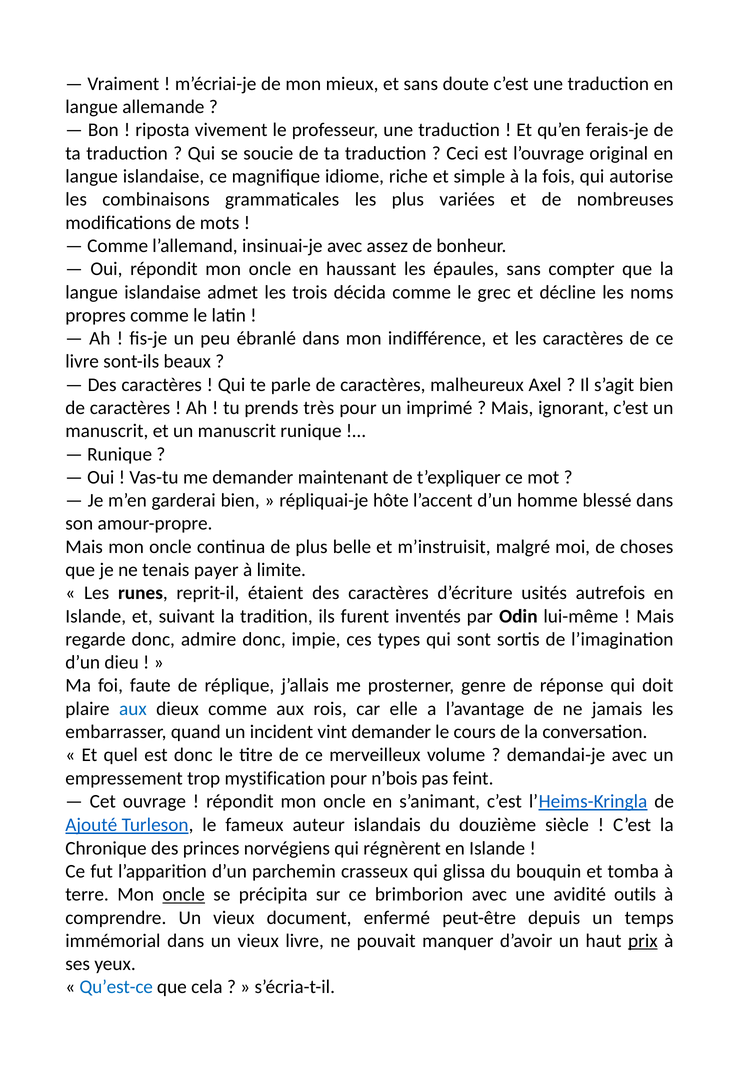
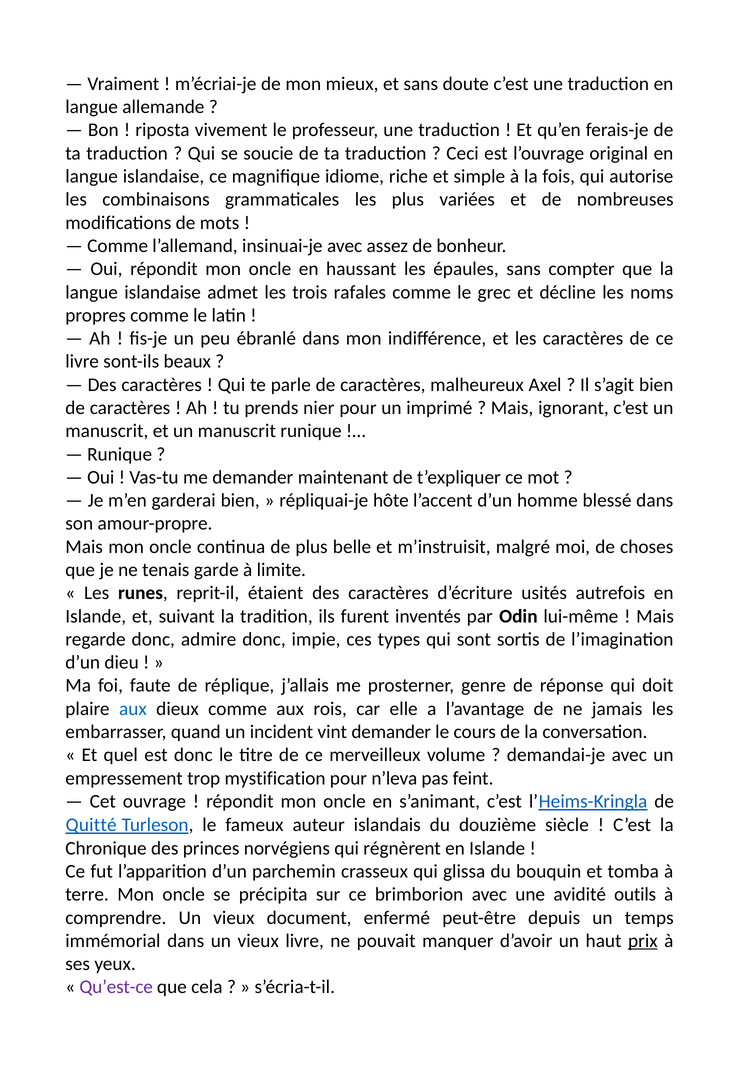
décida: décida -> rafales (360, 292)
très: très -> nier (319, 408)
payer: payer -> garde (216, 569)
n’bois: n’bois -> n’leva (394, 778)
Ajouté: Ajouté -> Quitté (91, 824)
oncle underline: present -> none (184, 894)
Qu’est-ce colour: blue -> purple (116, 986)
